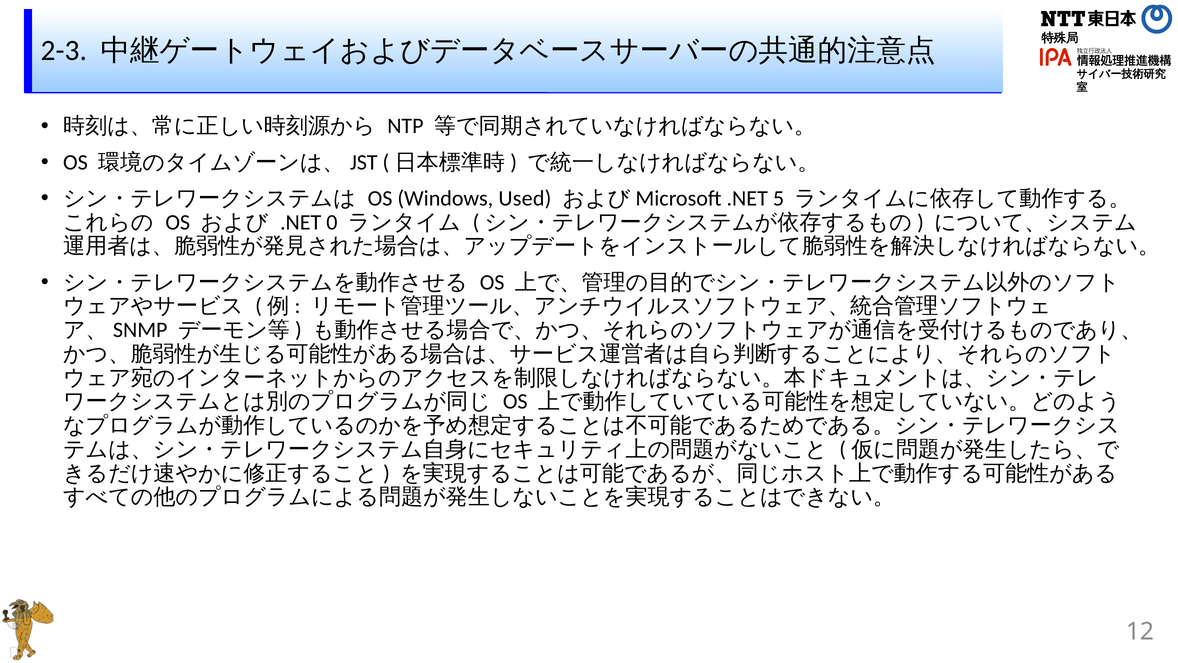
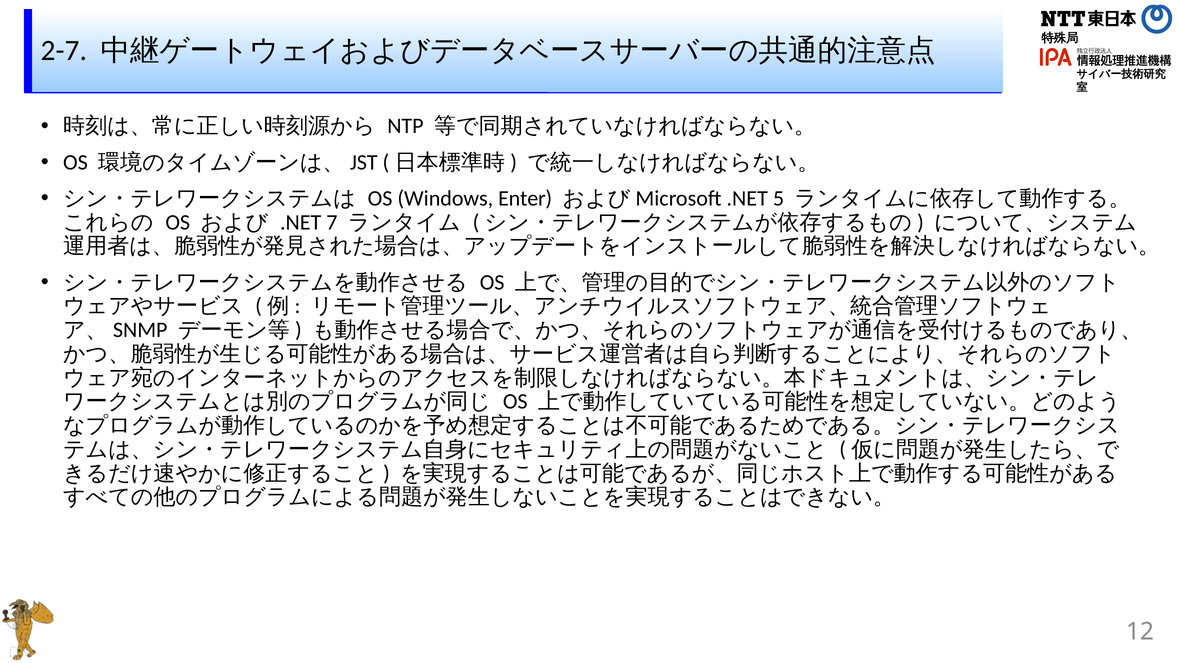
2-3: 2-3 -> 2-7 (64, 51)
Used: Used -> Enter (525, 198)
0: 0 -> 7 (332, 222)
